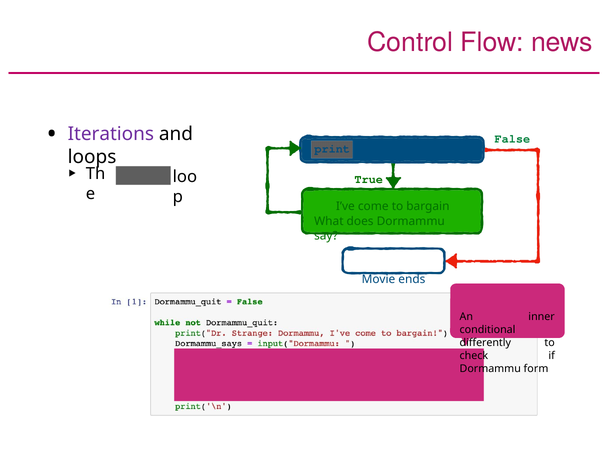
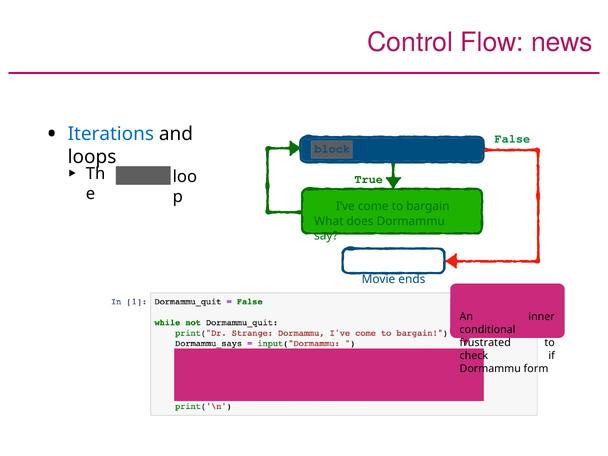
Iterations colour: purple -> blue (111, 134)
print: print -> block (332, 149)
diﬀerently: diﬀerently -> frustrated (485, 343)
